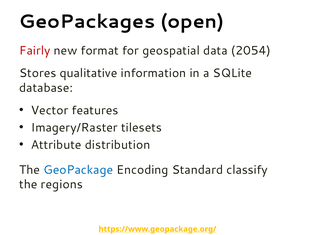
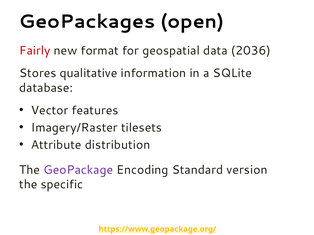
2054: 2054 -> 2036 (251, 51)
GeoPackage colour: blue -> purple (78, 170)
classify: classify -> version (247, 170)
regions: regions -> specific (62, 185)
